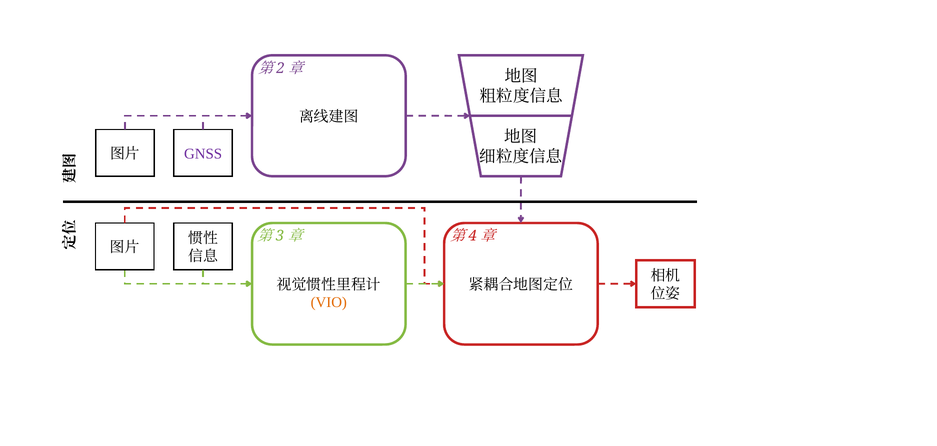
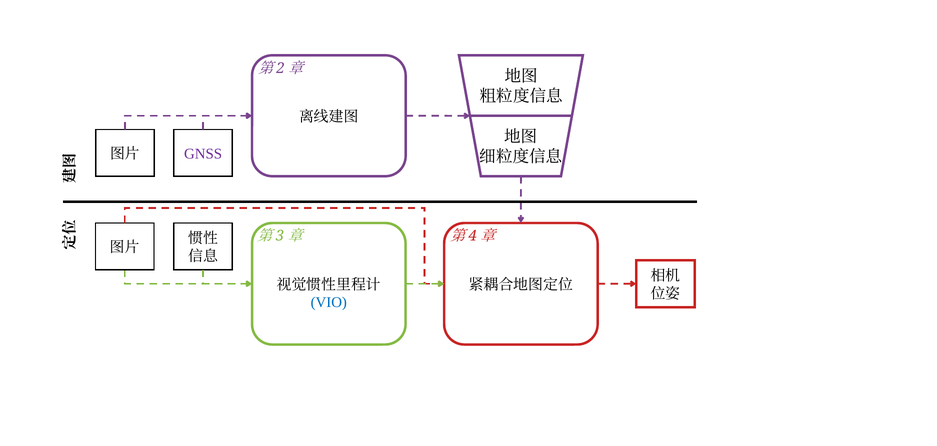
VIO colour: orange -> blue (329, 303)
